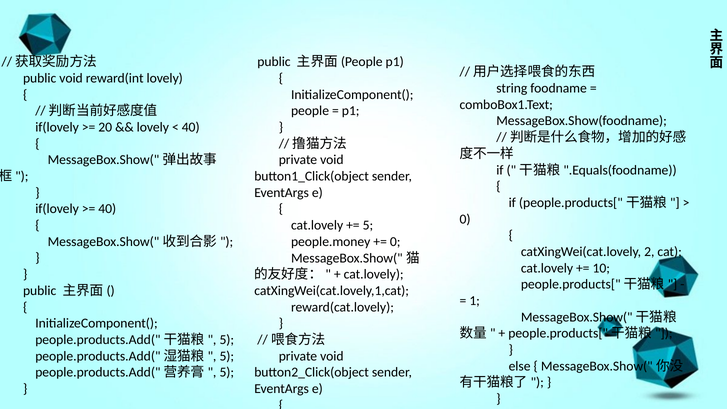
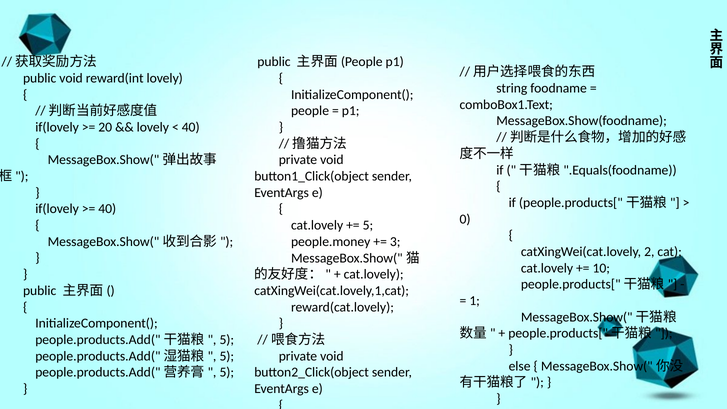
0: 0 -> 3 (395, 242)
